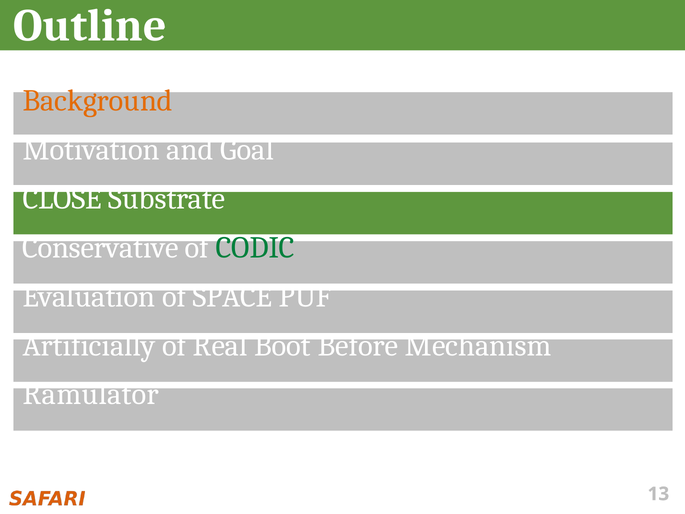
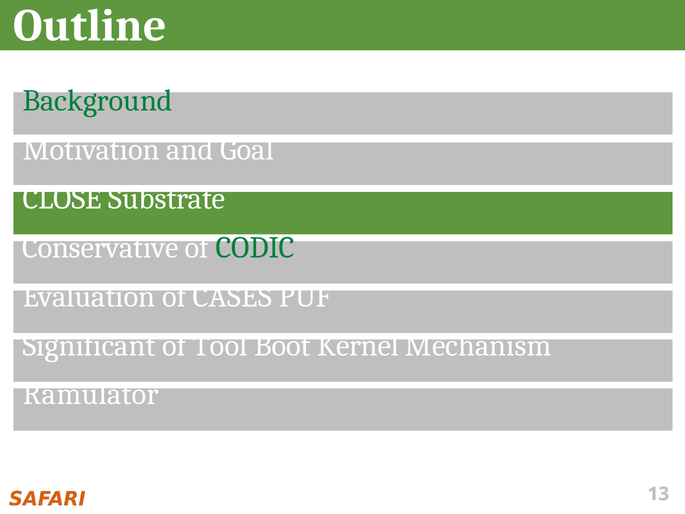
Background colour: orange -> green (98, 101)
SPACE: SPACE -> CASES (232, 296)
Artificially: Artificially -> Significant (89, 345)
Real: Real -> Tool (220, 345)
Before: Before -> Kernel (358, 345)
